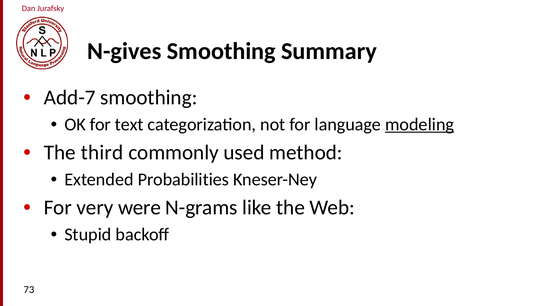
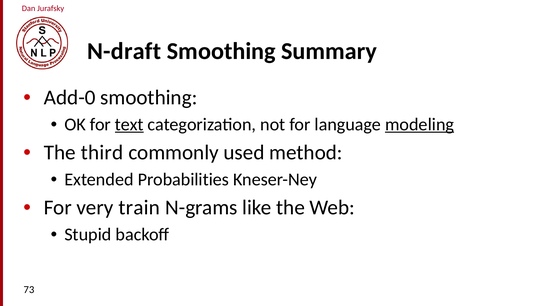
N-gives: N-gives -> N-draft (124, 51)
Add-7: Add-7 -> Add-0 (70, 97)
text underline: none -> present (129, 124)
were: were -> train (139, 207)
